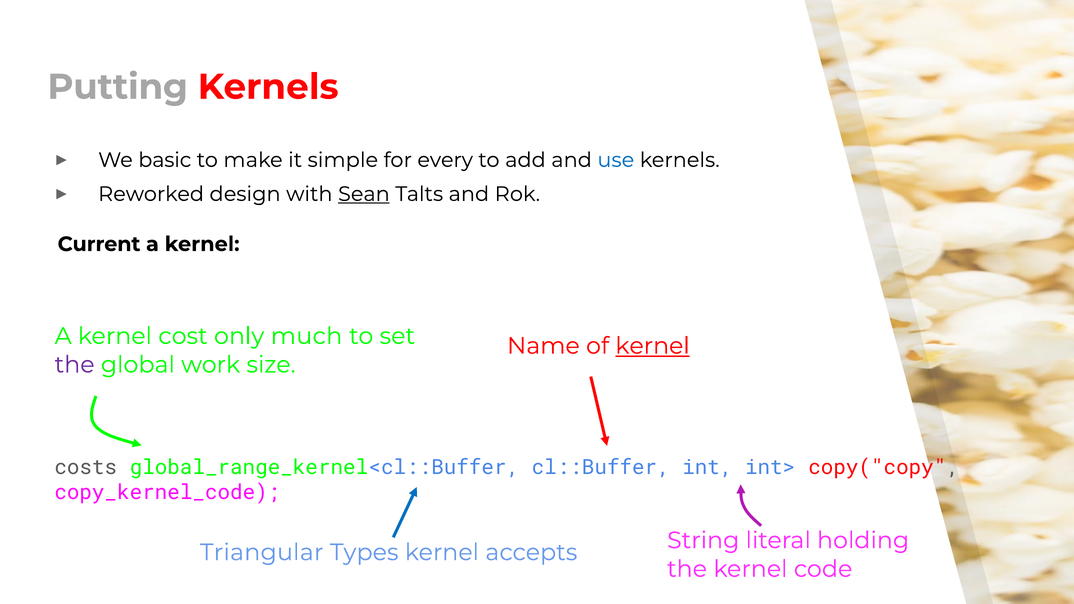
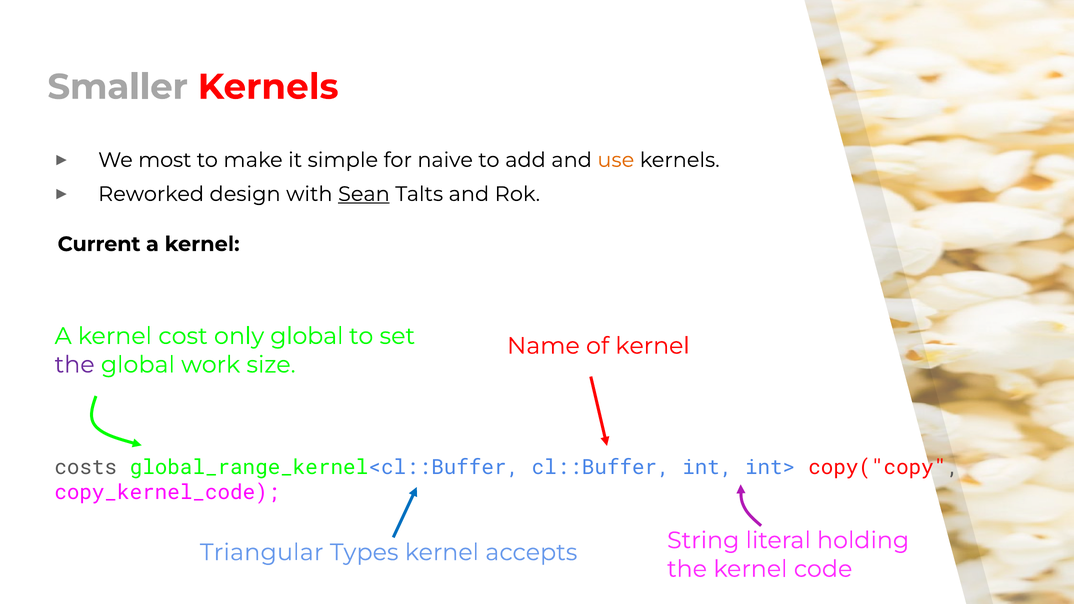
Putting: Putting -> Smaller (118, 87)
basic: basic -> most (165, 160)
every: every -> naive (445, 160)
use colour: blue -> orange (616, 160)
only much: much -> global (307, 336)
kernel underline: present -> none (652, 346)
